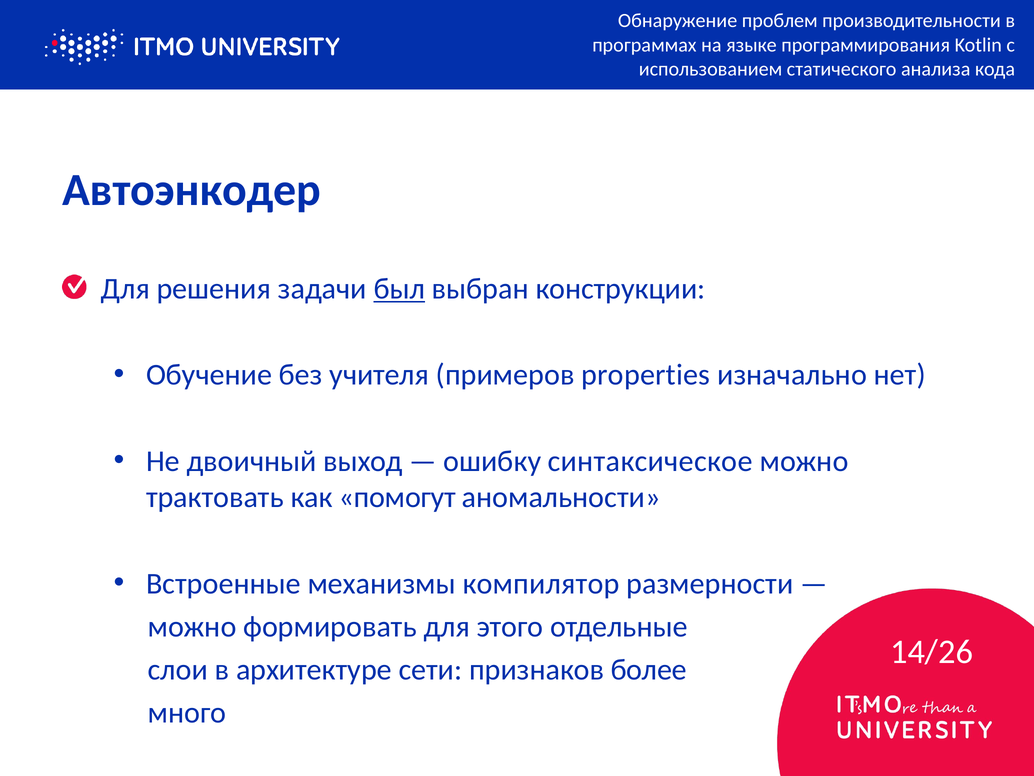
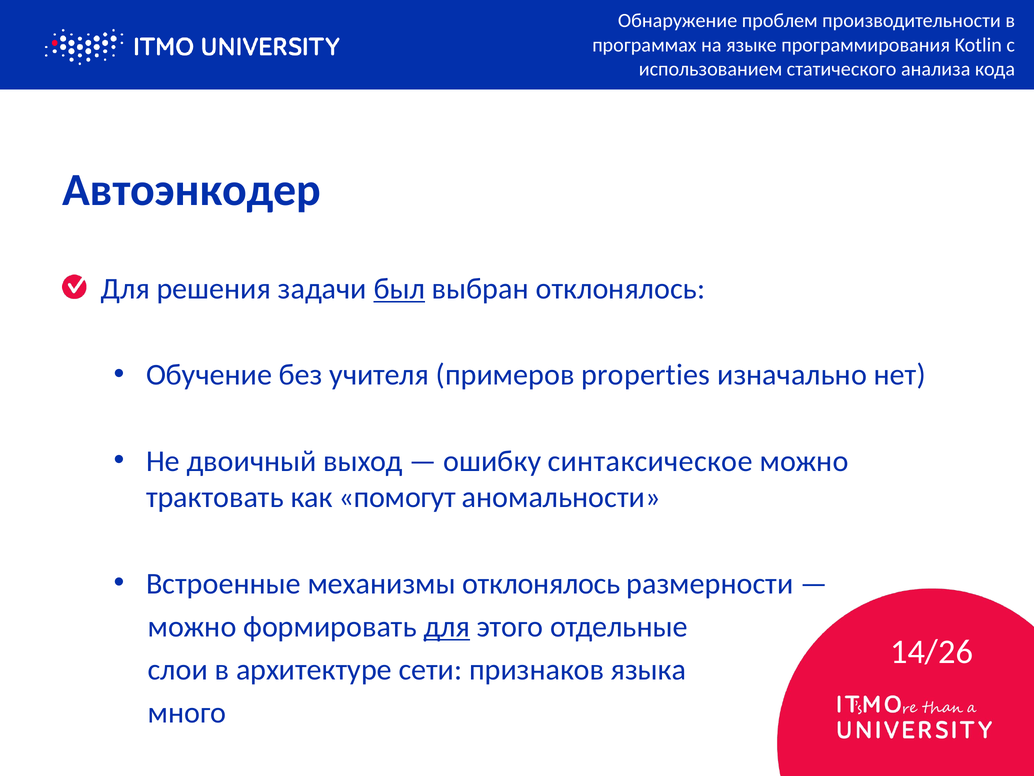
выбран конструкции: конструкции -> отклонялось (620, 289)
механизмы компилятор: компилятор -> отклонялось (541, 583)
для underline: none -> present (447, 626)
более: более -> языка (649, 669)
